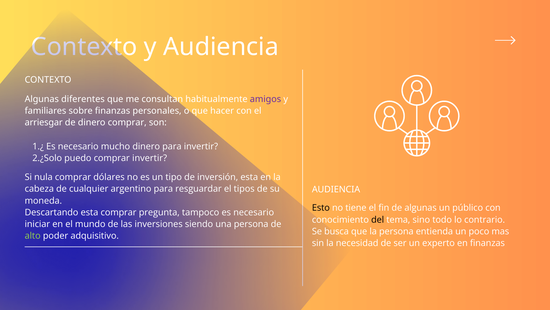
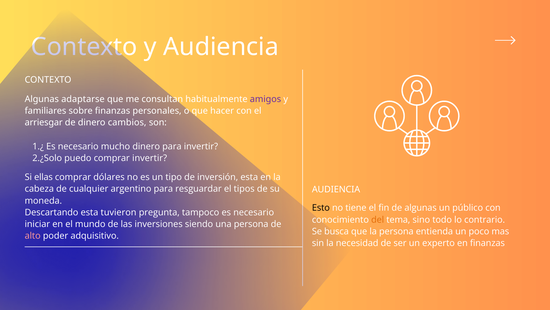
diferentes: diferentes -> adaptarse (83, 99)
dinero comprar: comprar -> cambios (127, 122)
nula: nula -> ellas (43, 177)
esta comprar: comprar -> tuvieron (119, 212)
del colour: black -> orange (378, 219)
alto colour: light green -> pink (33, 235)
